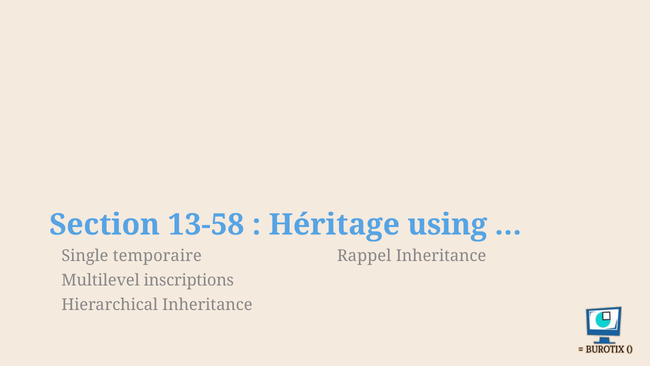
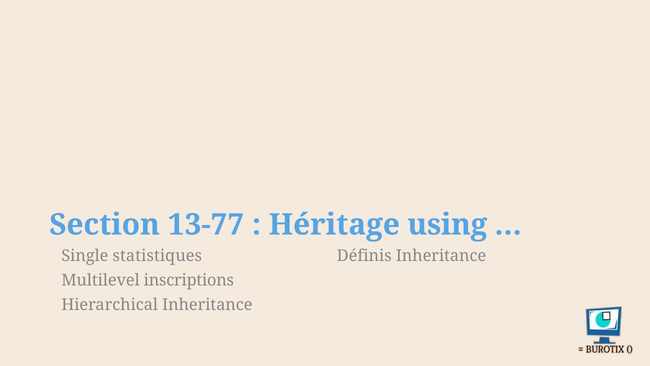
13-58: 13-58 -> 13-77 (206, 224)
temporaire: temporaire -> statistiques (157, 256)
Rappel: Rappel -> Définis (364, 256)
